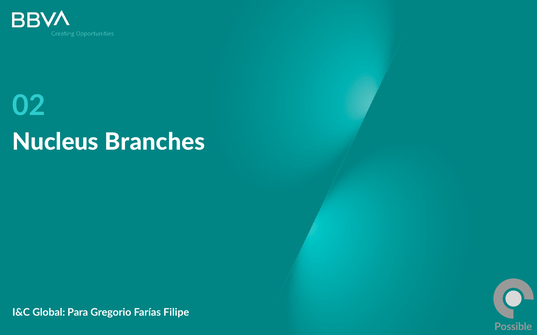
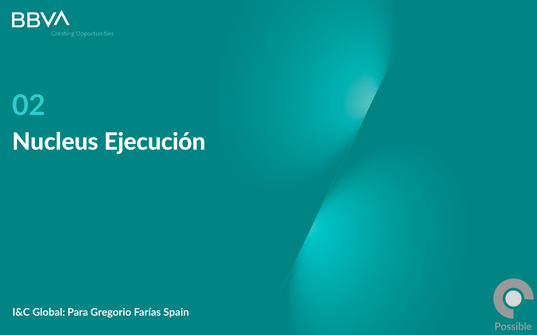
Branches: Branches -> Ejecución (155, 142)
Filipe: Filipe -> Spain (176, 313)
